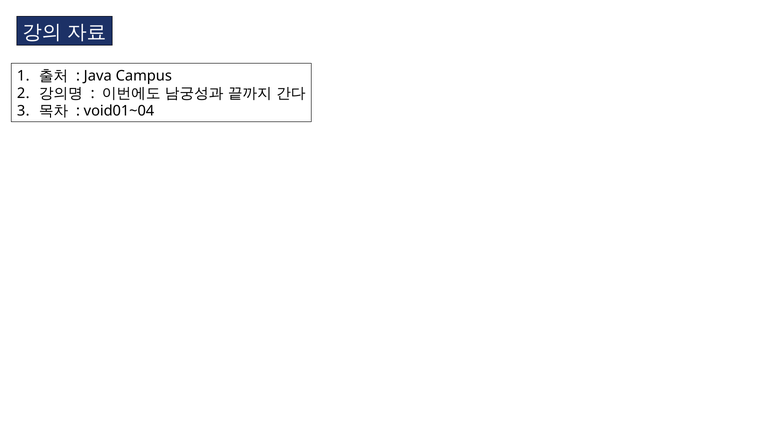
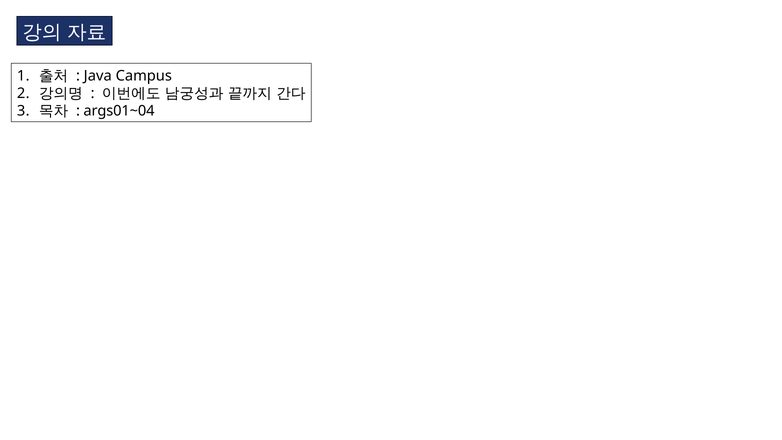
void01~04: void01~04 -> args01~04 (119, 111)
